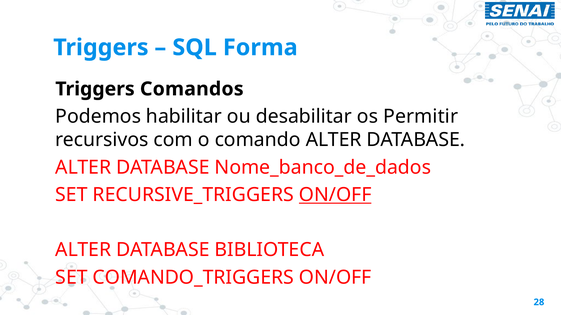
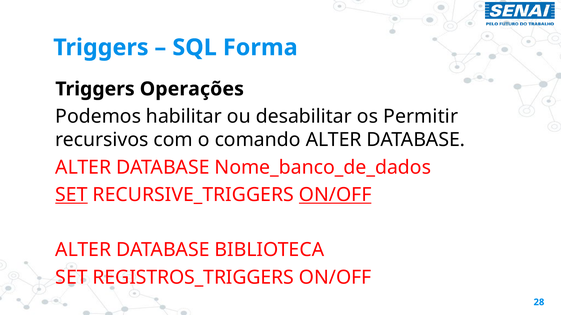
Comandos: Comandos -> Operações (192, 89)
SET underline: none -> present (71, 195)
COMANDO_TRIGGERS: COMANDO_TRIGGERS -> REGISTROS_TRIGGERS (193, 278)
